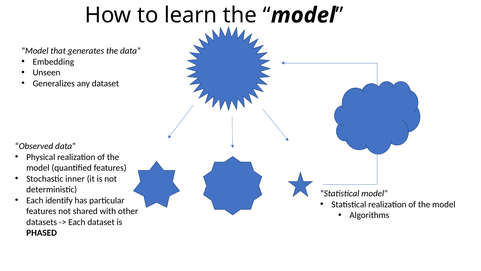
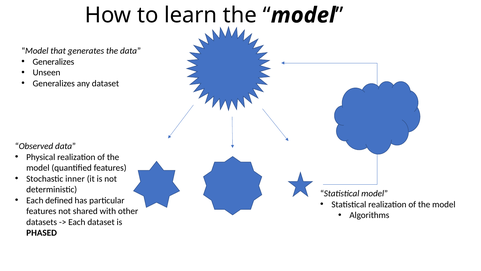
Embedding: Embedding -> Generalizes (53, 62)
identify: identify -> defined (59, 200)
